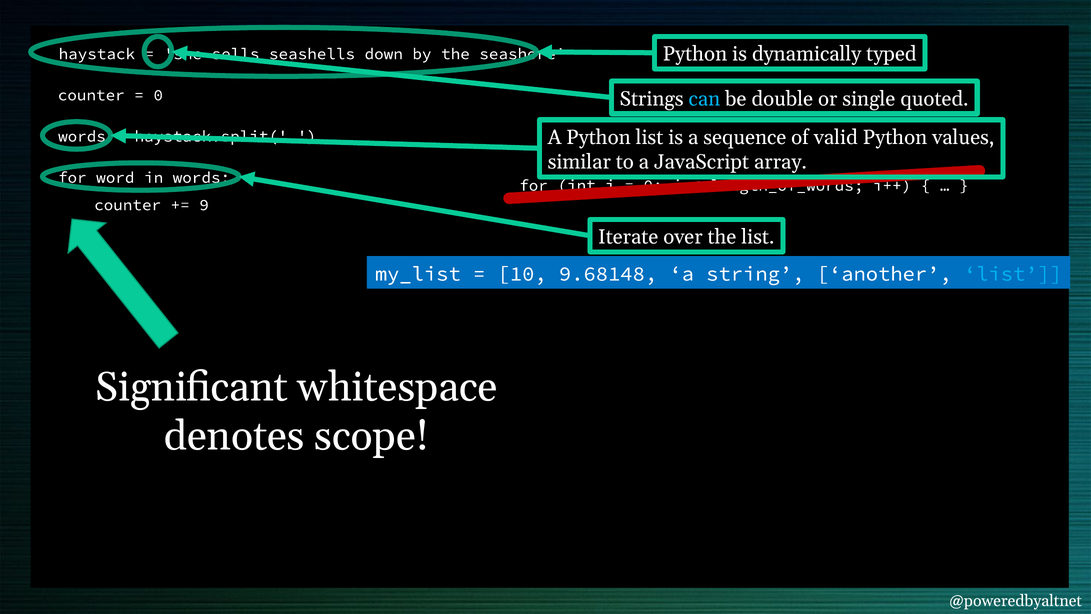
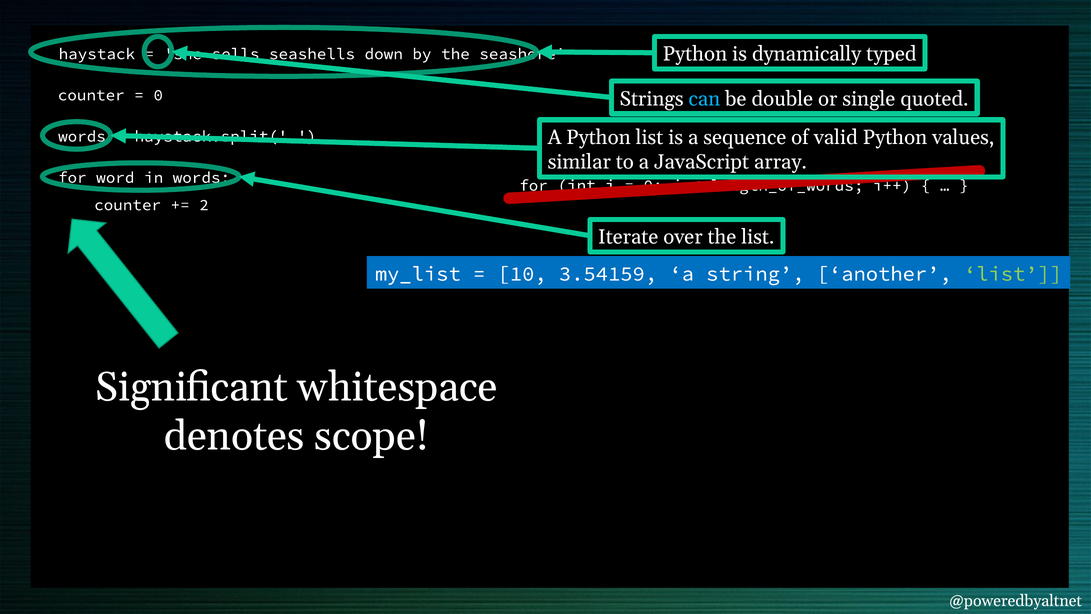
9: 9 -> 2 (204, 205)
9.68148: 9.68148 -> 3.54159 (608, 274)
list colour: light blue -> light green (1013, 274)
